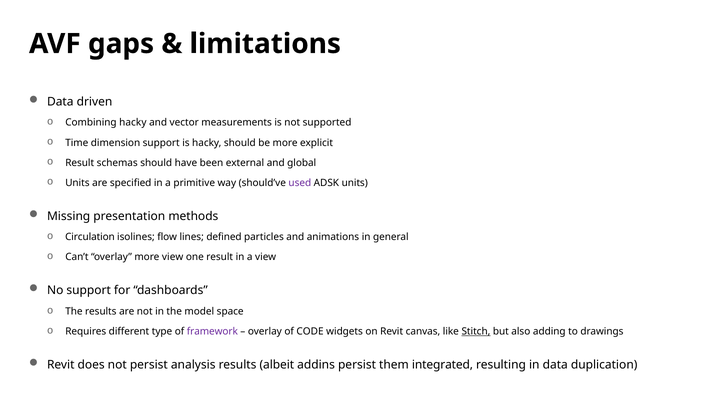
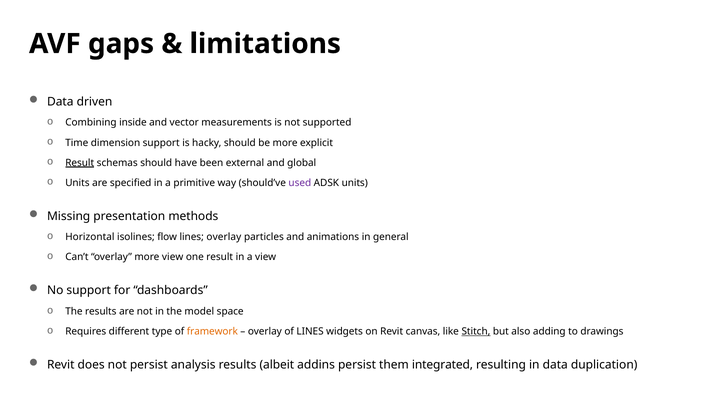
Combining hacky: hacky -> inside (133, 123)
Result underline: none -> present (80, 163)
Circulation: Circulation -> Horizontal (90, 237)
lines defined: defined -> overlay (224, 237)
framework colour: purple -> orange (212, 332)
of CODE: CODE -> LINES (310, 332)
